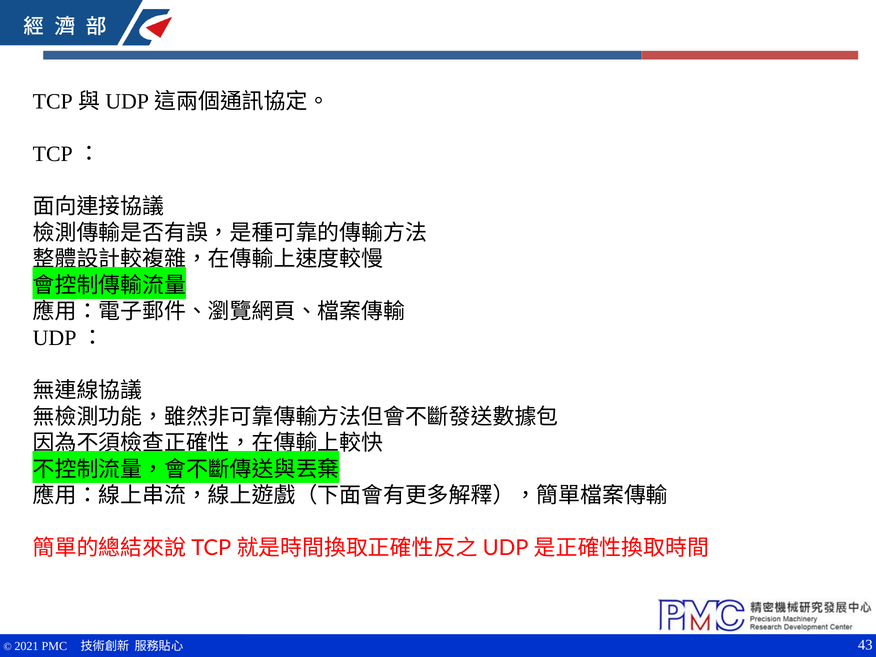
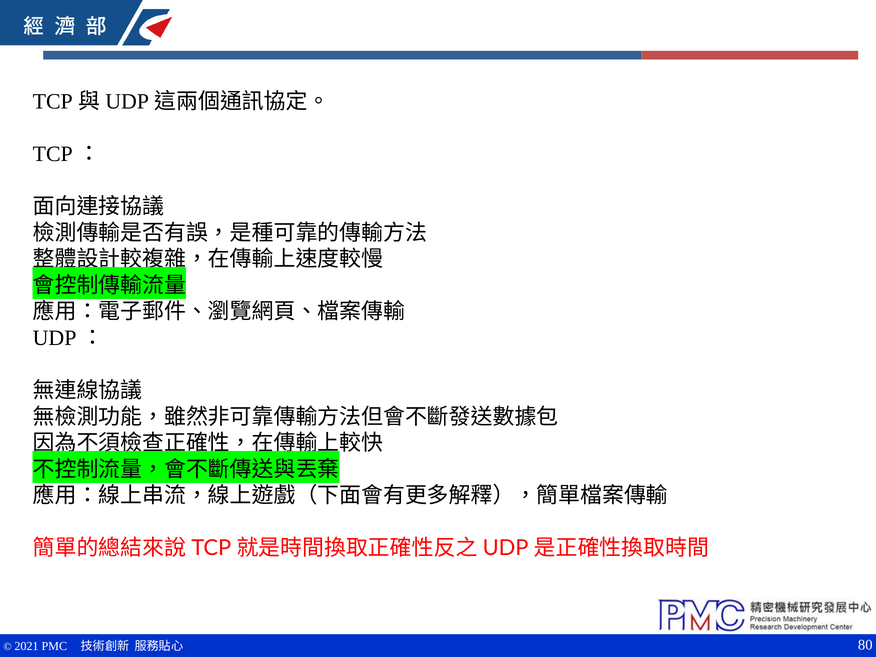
43: 43 -> 80 (865, 645)
